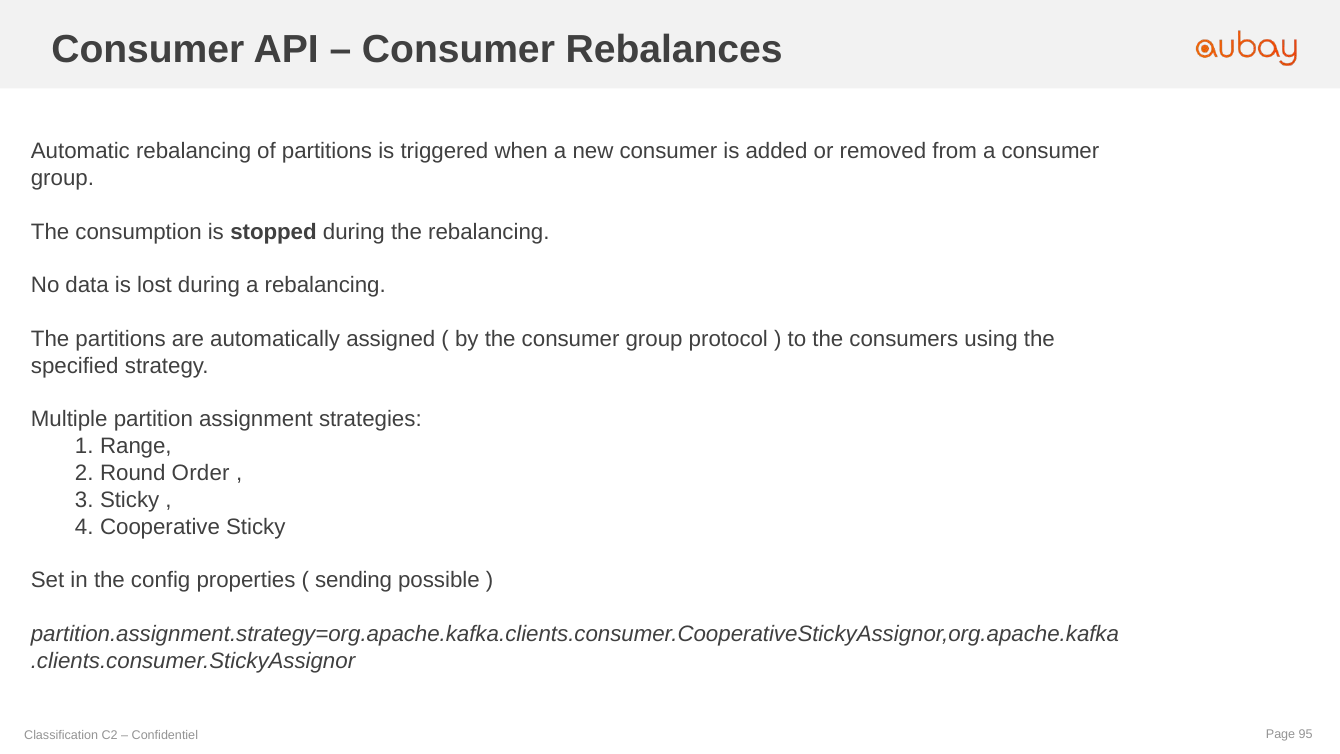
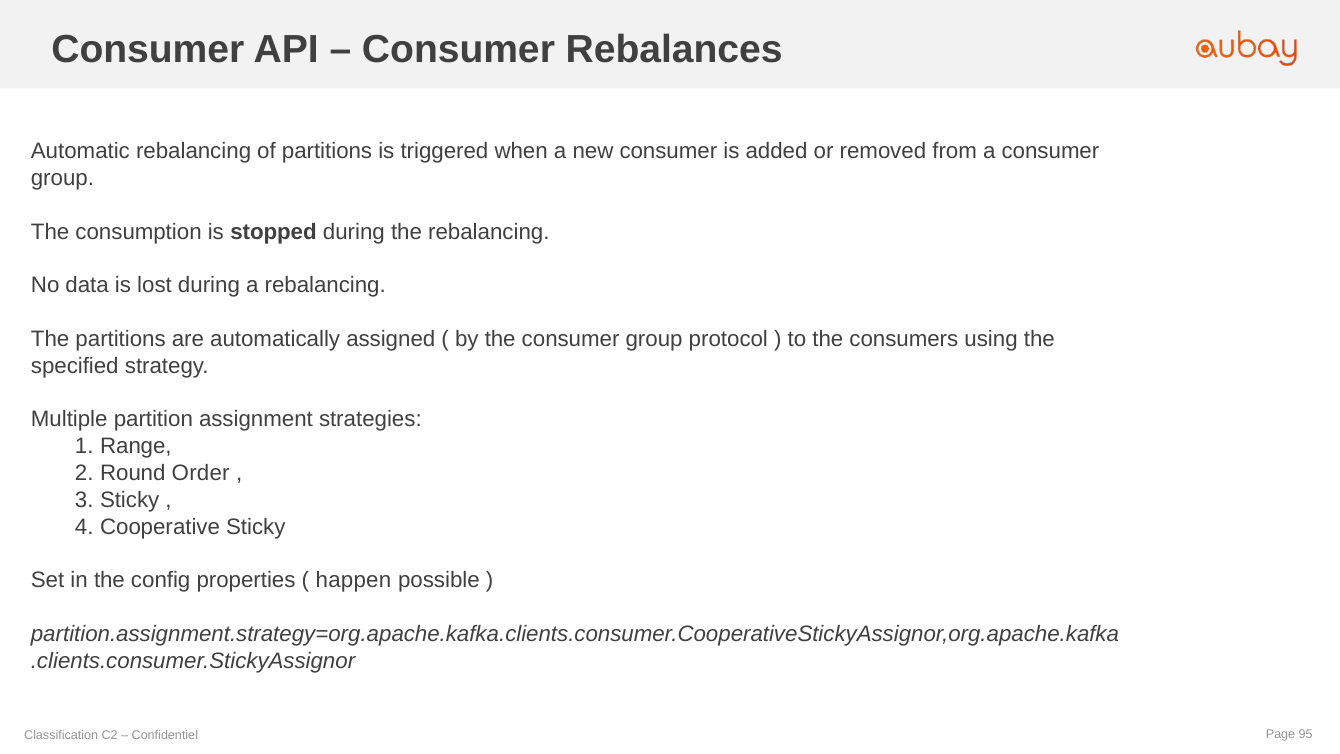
sending: sending -> happen (353, 580)
